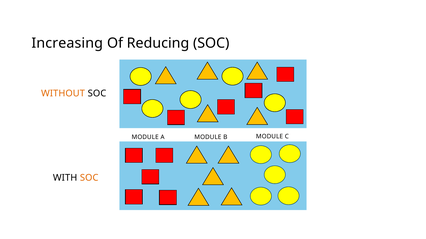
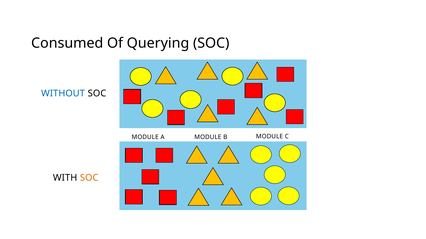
Increasing: Increasing -> Consumed (67, 43)
Reducing: Reducing -> Querying (158, 43)
WITHOUT colour: orange -> blue (63, 94)
